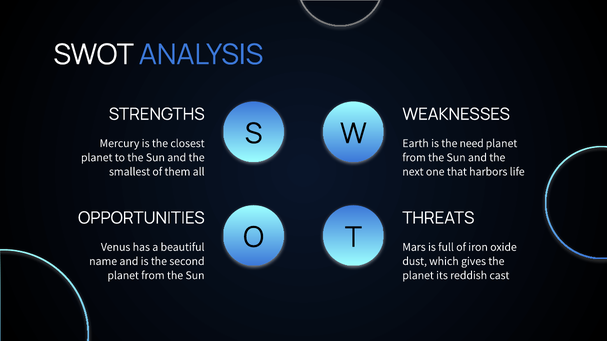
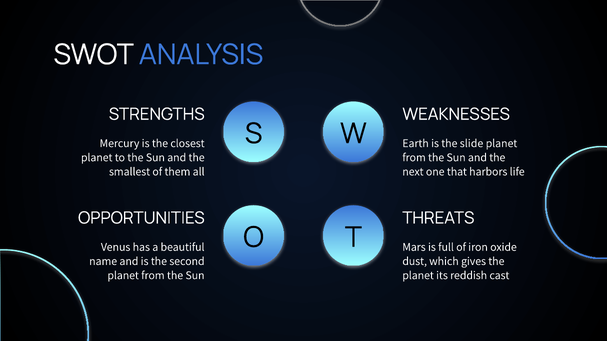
need: need -> slide (472, 143)
